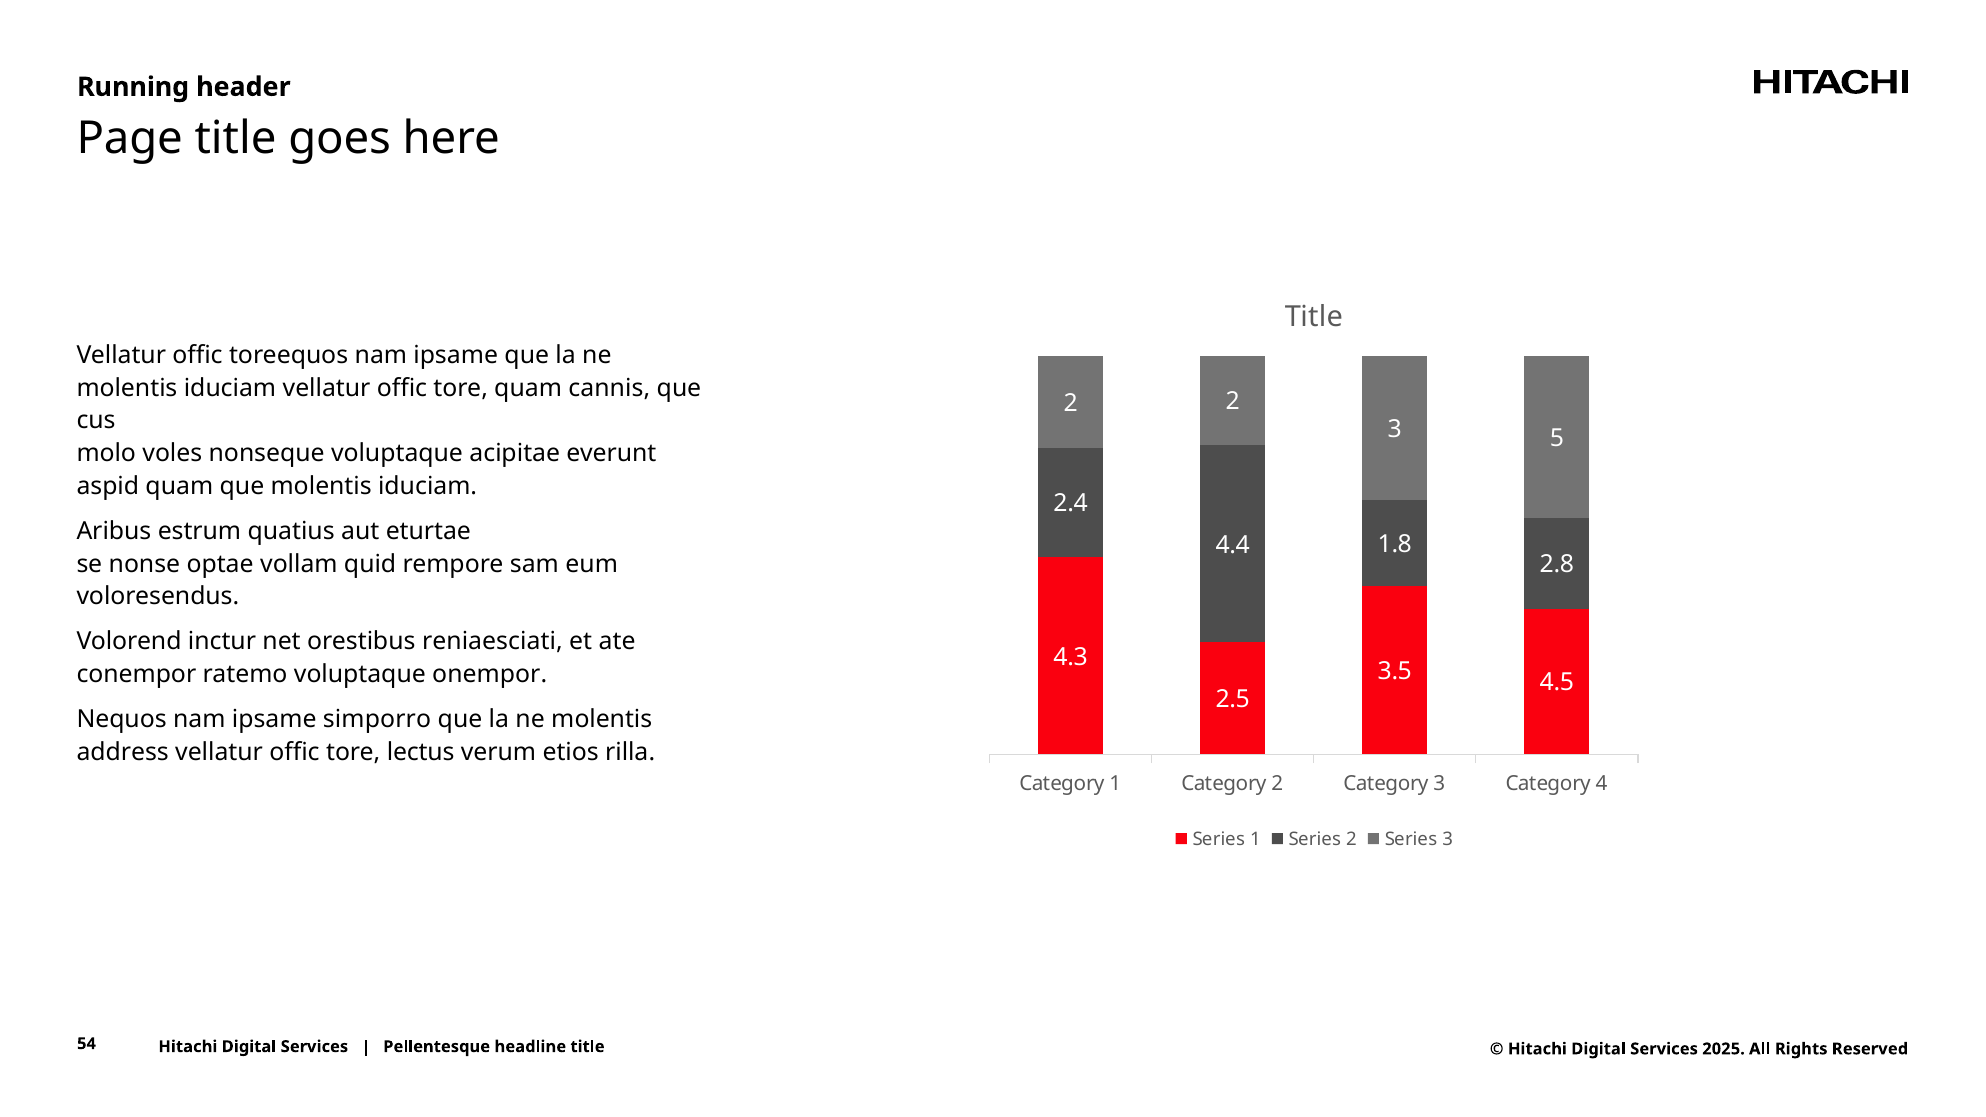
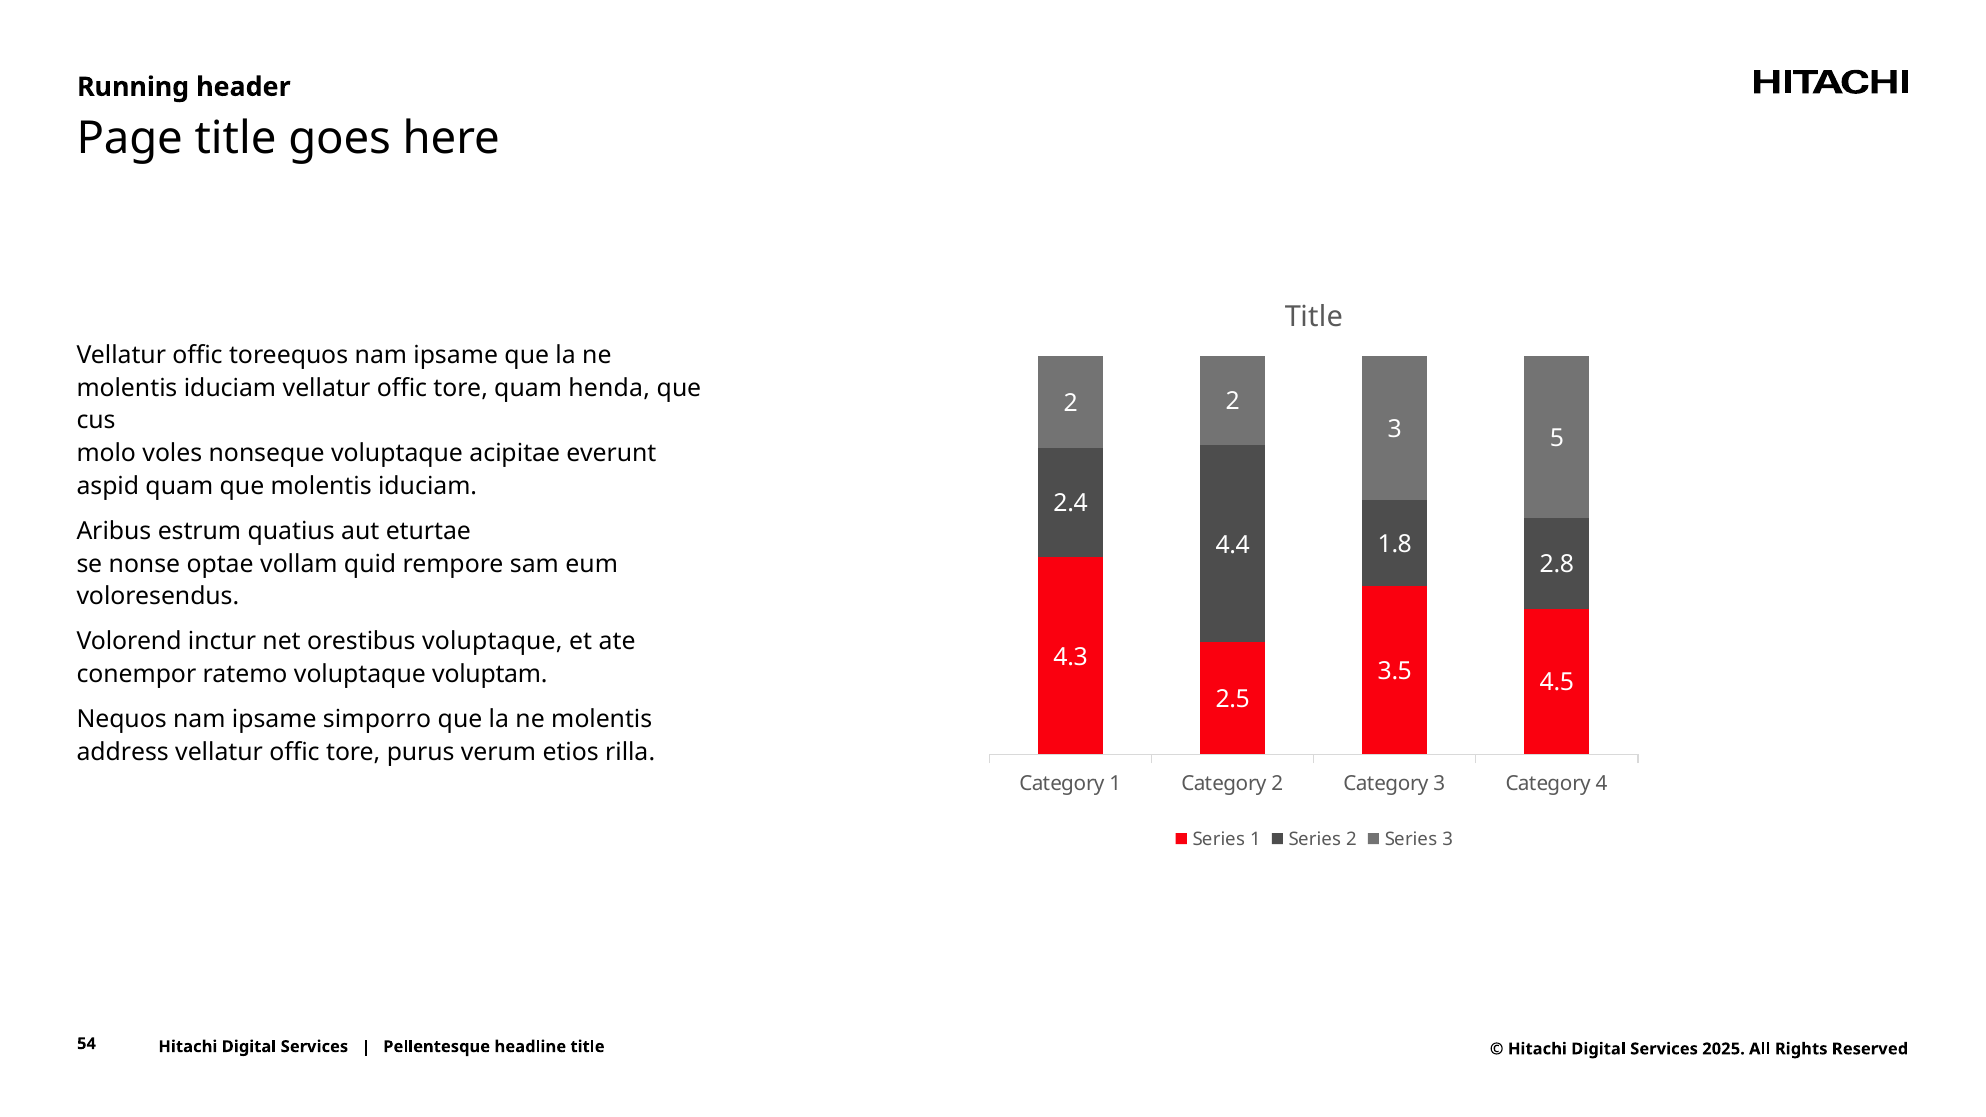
cannis: cannis -> henda (609, 388)
orestibus reniaesciati: reniaesciati -> voluptaque (492, 642)
onempor: onempor -> voluptam (490, 675)
lectus: lectus -> purus (421, 752)
